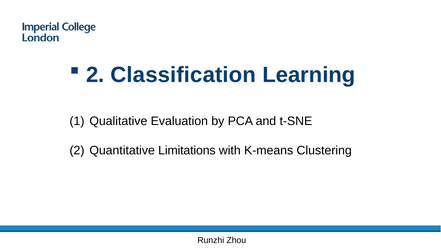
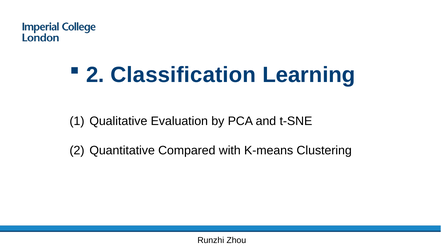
Limitations: Limitations -> Compared (187, 151)
